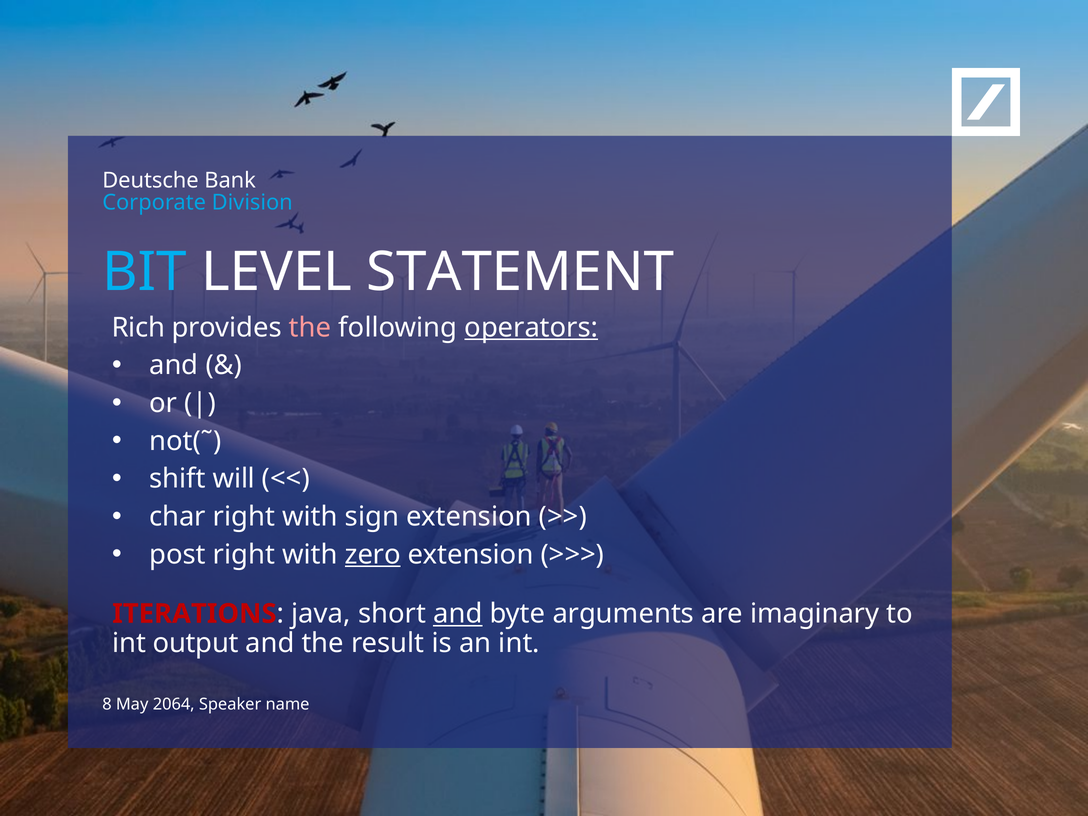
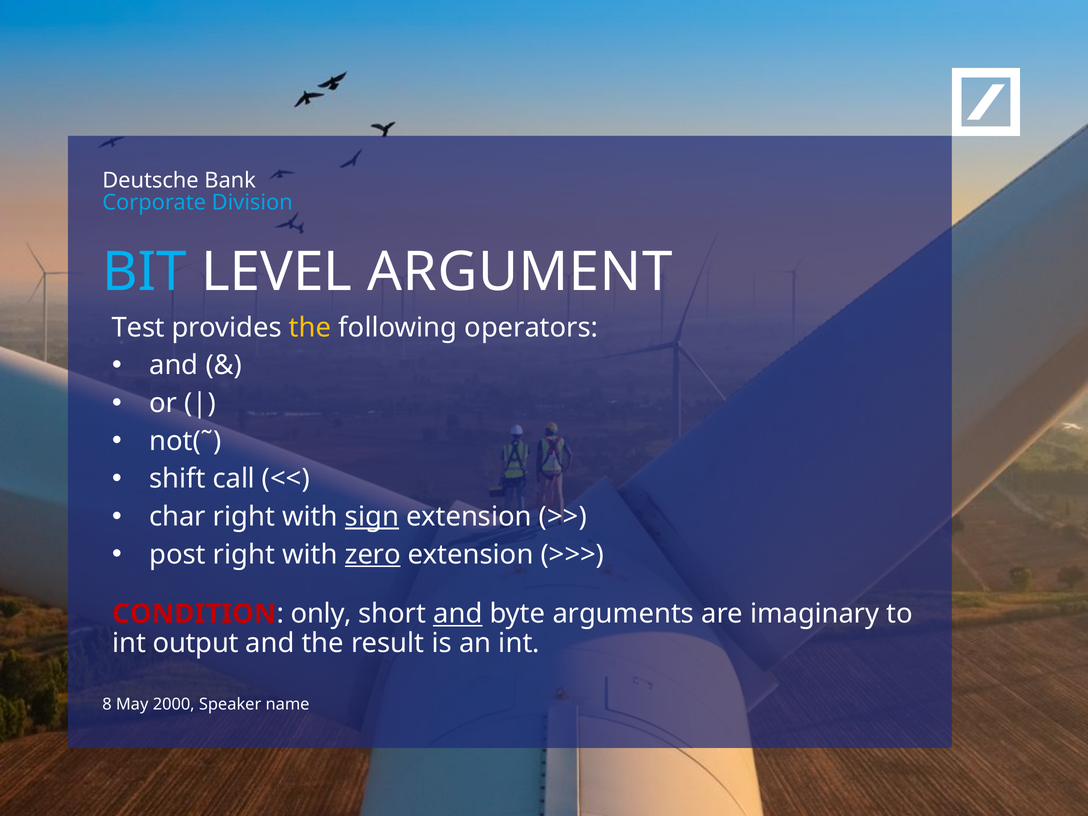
STATEMENT: STATEMENT -> ARGUMENT (520, 272)
Rich: Rich -> Test (138, 327)
the colour: pink -> yellow (310, 327)
operators underline: present -> none (531, 327)
will: will -> call (234, 479)
sign underline: none -> present (372, 517)
ITERATIONS: ITERATIONS -> CONDITION (194, 614)
java: java -> only (321, 614)
2064: 2064 -> 2000 (174, 704)
